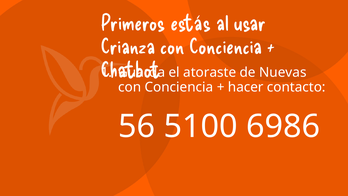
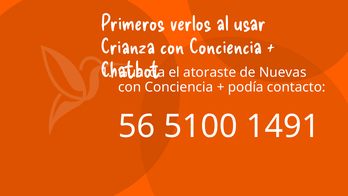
estás: estás -> verlos (191, 23)
hacer: hacer -> podía (246, 87)
6986: 6986 -> 1491 (283, 126)
